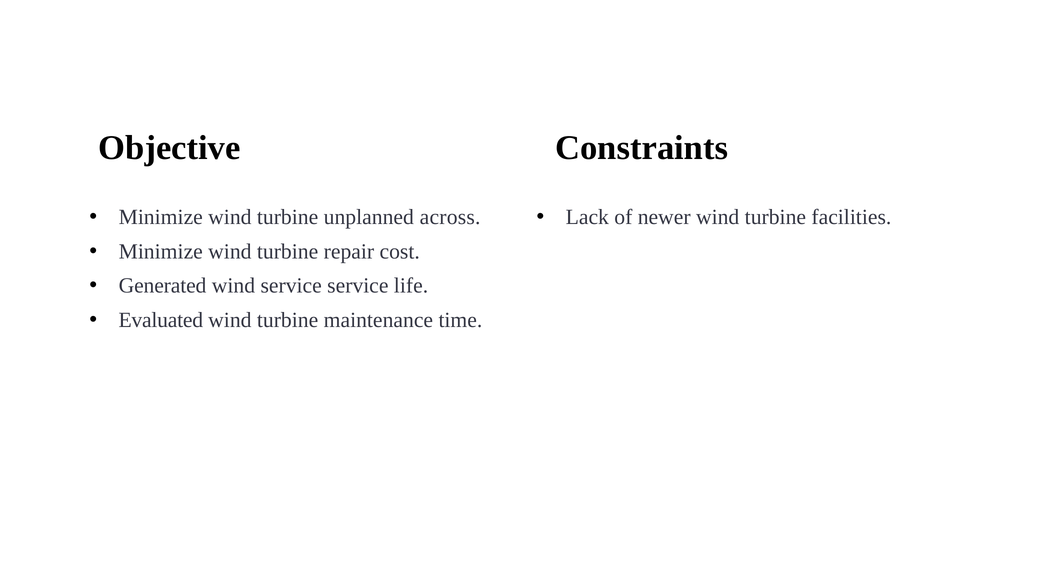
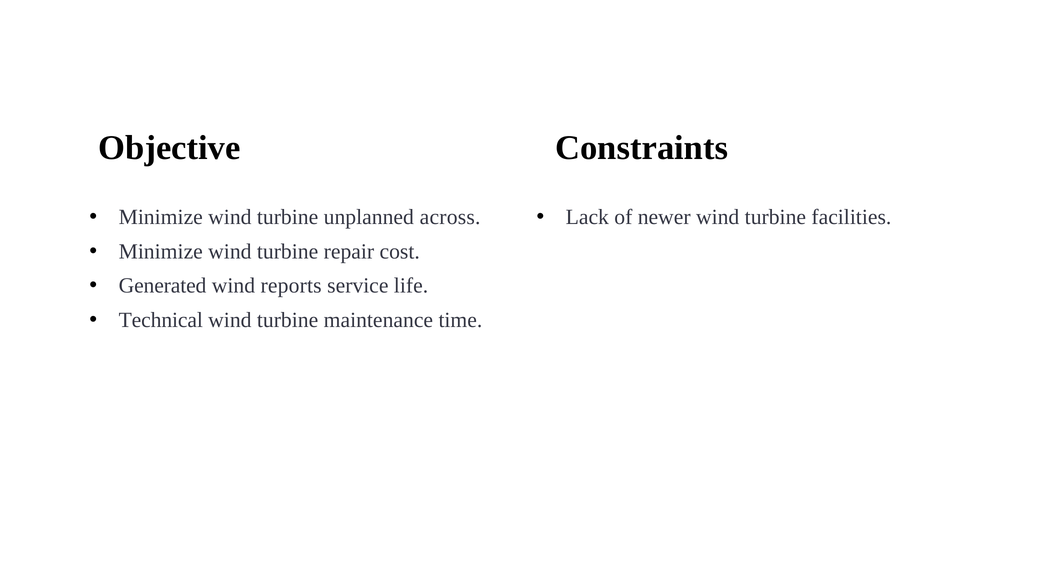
wind service: service -> reports (291, 286)
Evaluated: Evaluated -> Technical (161, 320)
